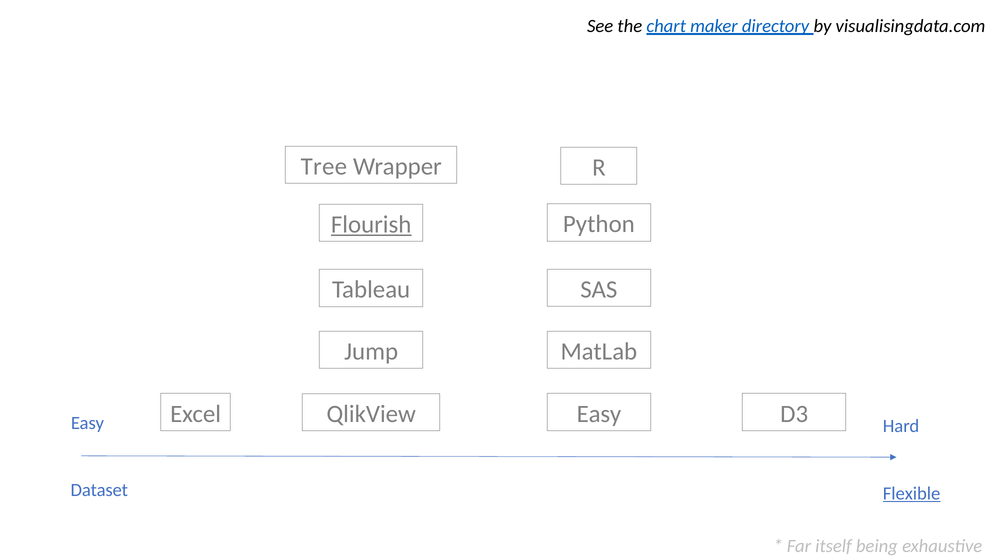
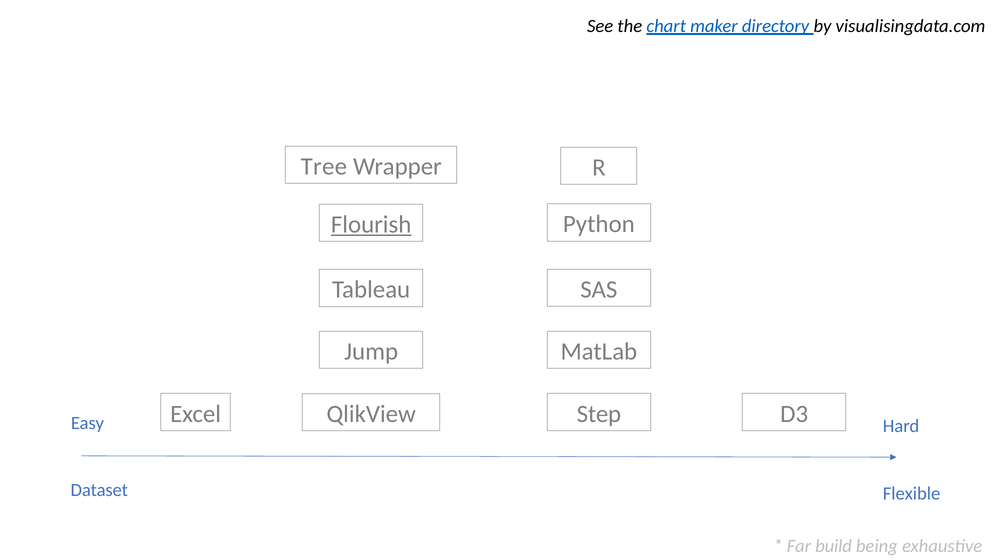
Easy: Easy -> Step (599, 414)
Flexible underline: present -> none (912, 494)
itself: itself -> build (834, 546)
